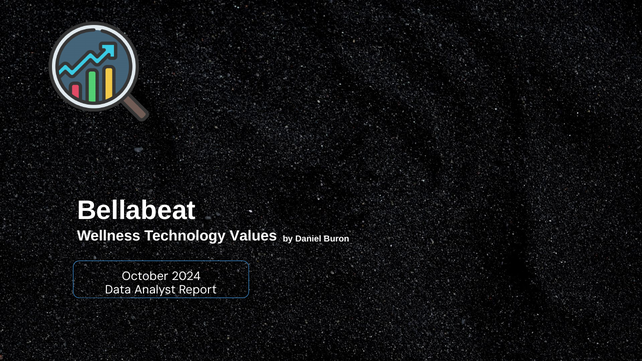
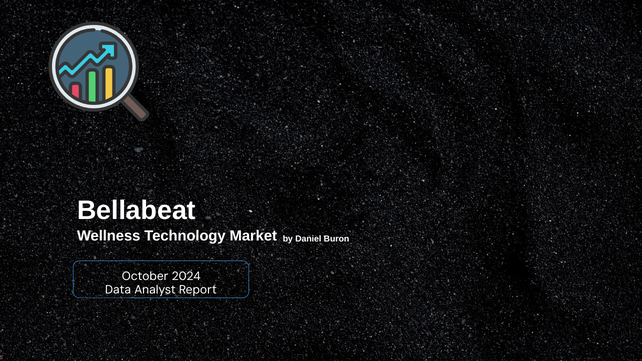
Values: Values -> Market (253, 236)
